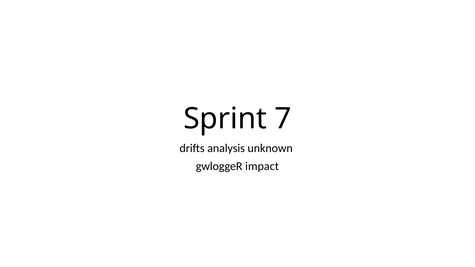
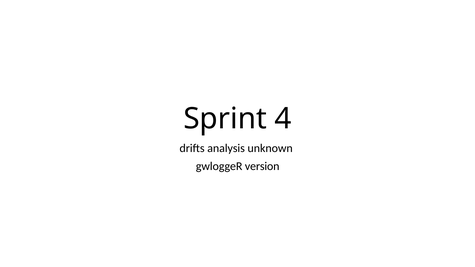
7: 7 -> 4 (283, 119)
impact: impact -> version (262, 166)
